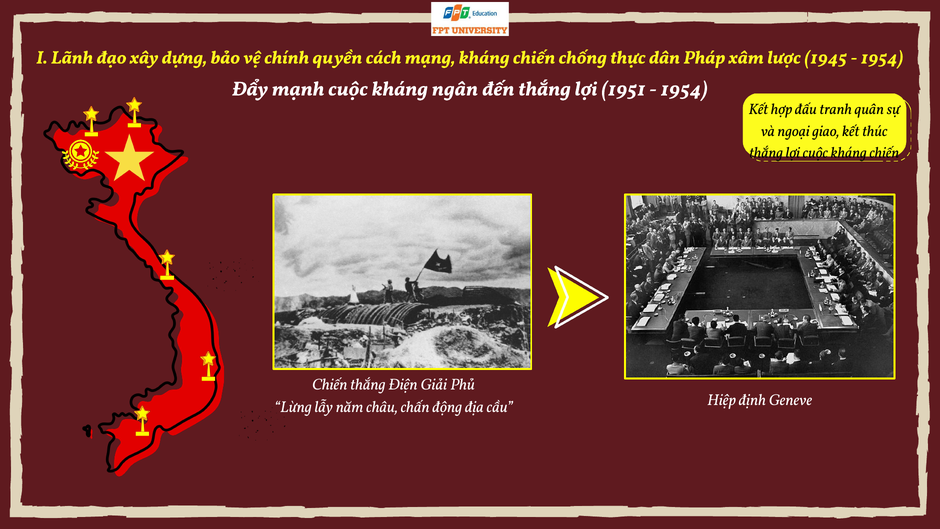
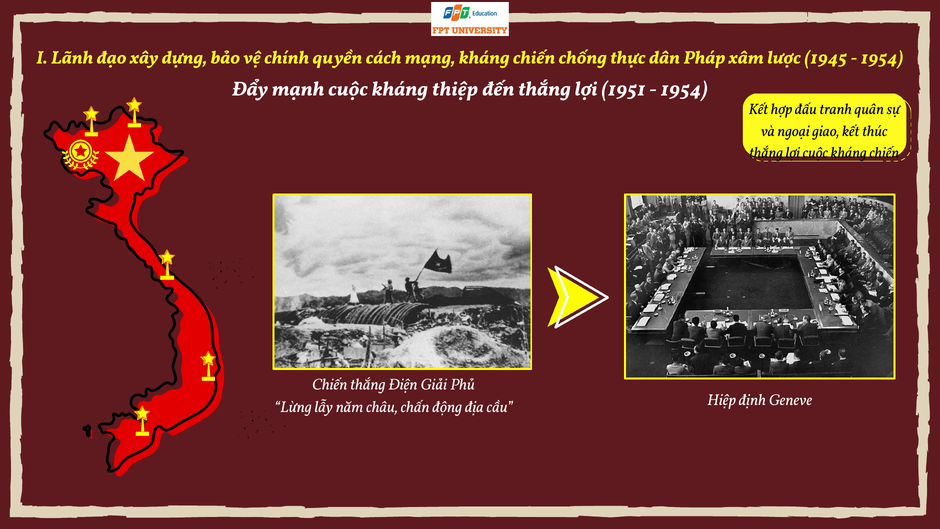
ngân: ngân -> thiệp (455, 89)
